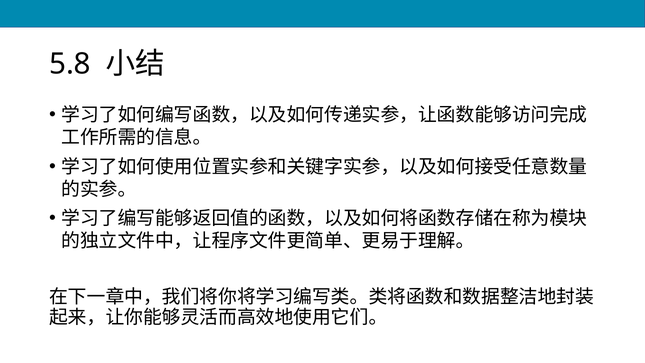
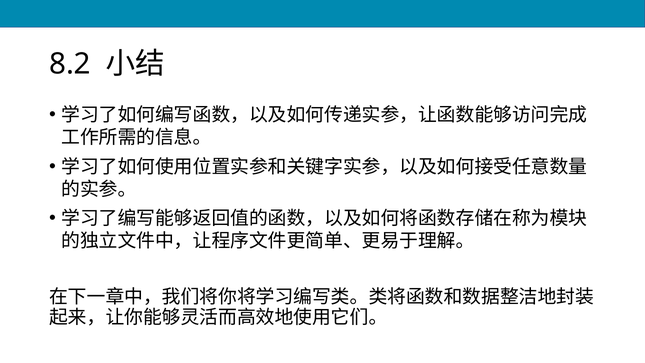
5.8: 5.8 -> 8.2 (70, 64)
